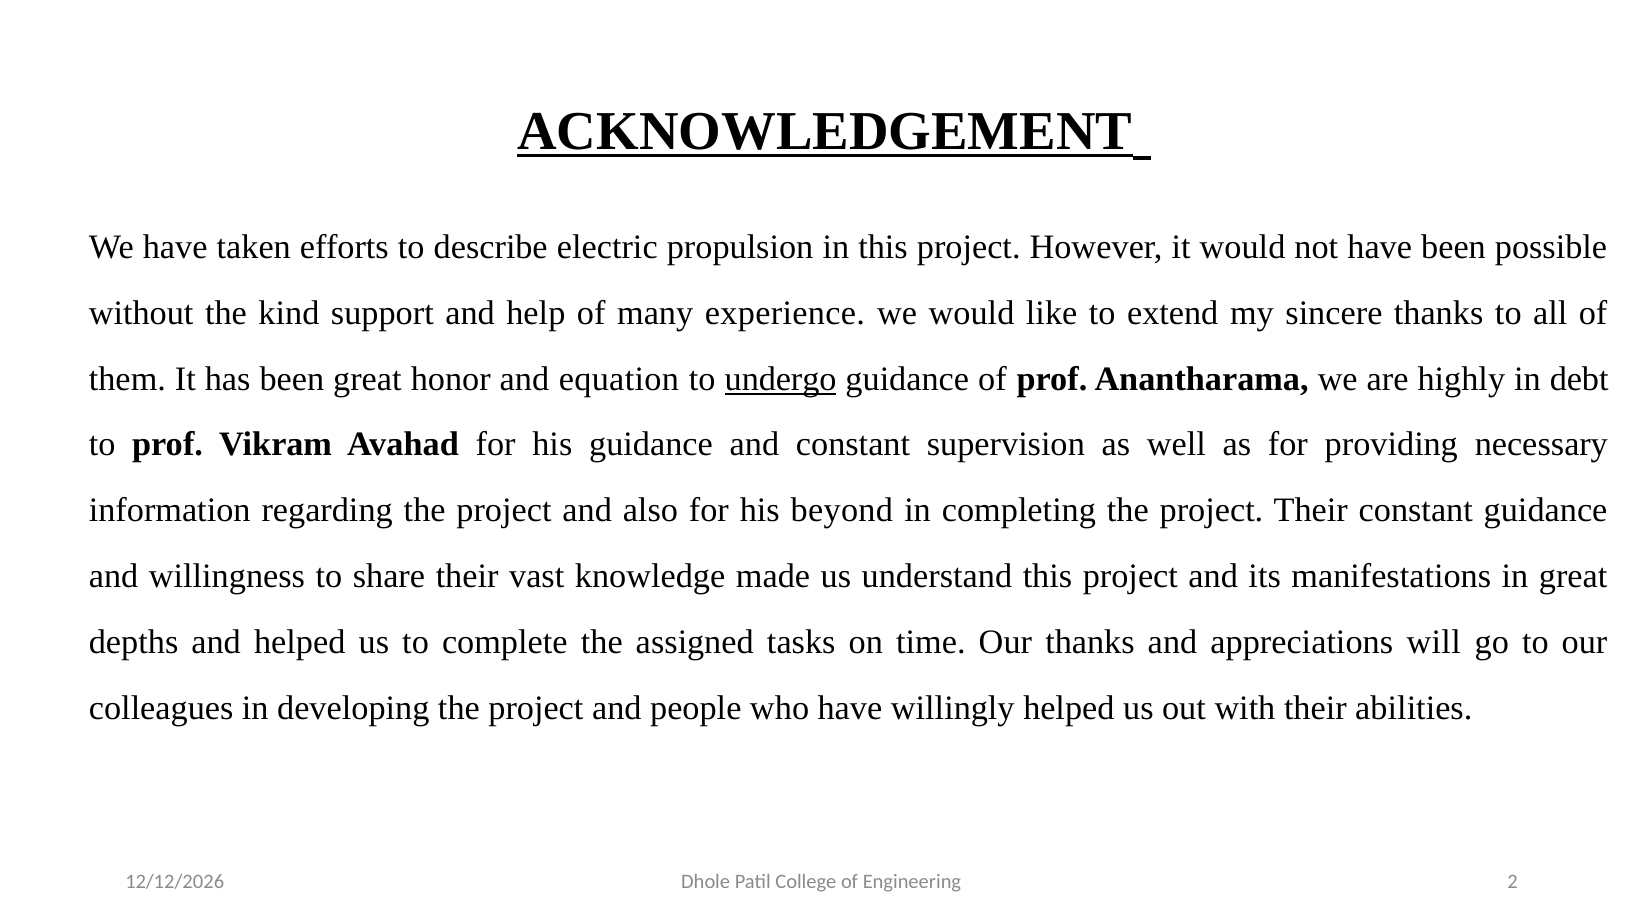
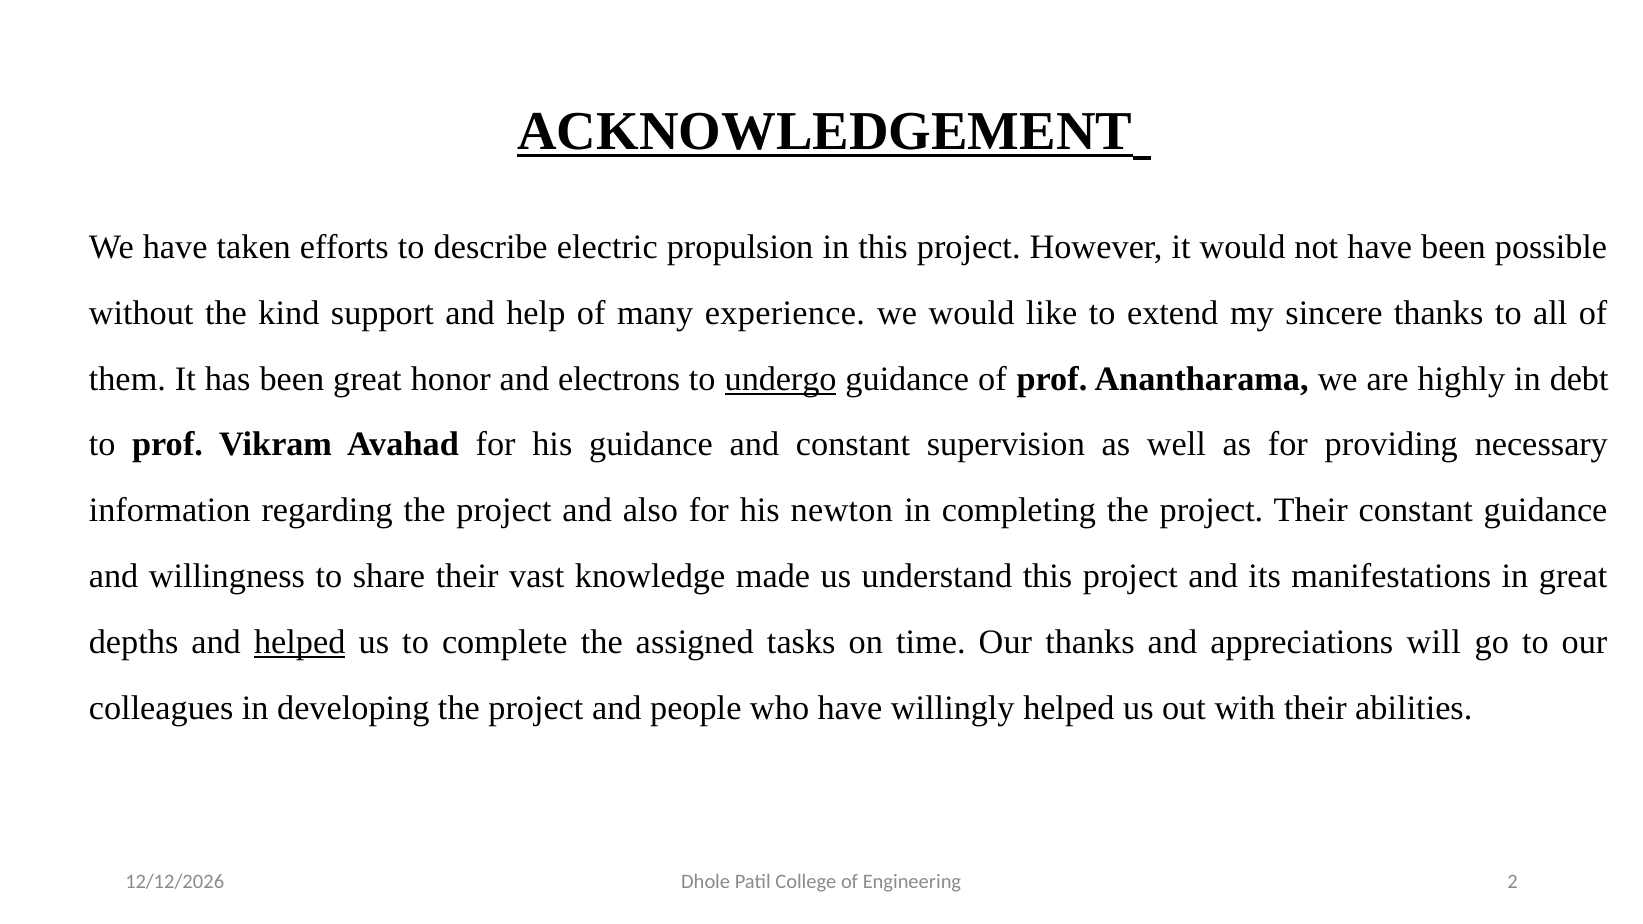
equation: equation -> electrons (619, 379)
beyond: beyond -> newton (842, 511)
helped underline: none -> present (300, 642)
